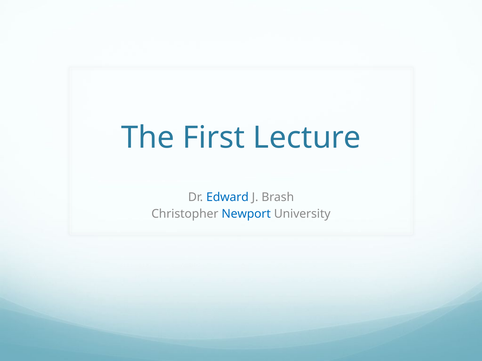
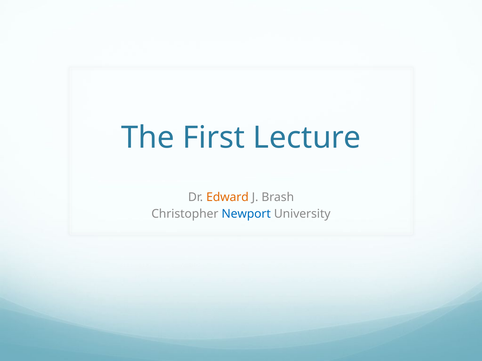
Edward colour: blue -> orange (227, 198)
